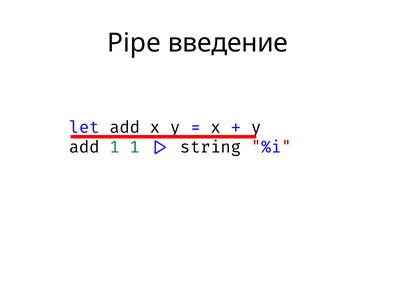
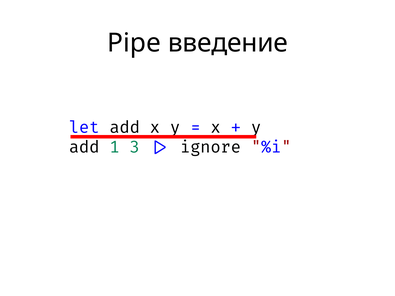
1 1: 1 -> 3 (135, 147)
string: string -> ignore (211, 147)
